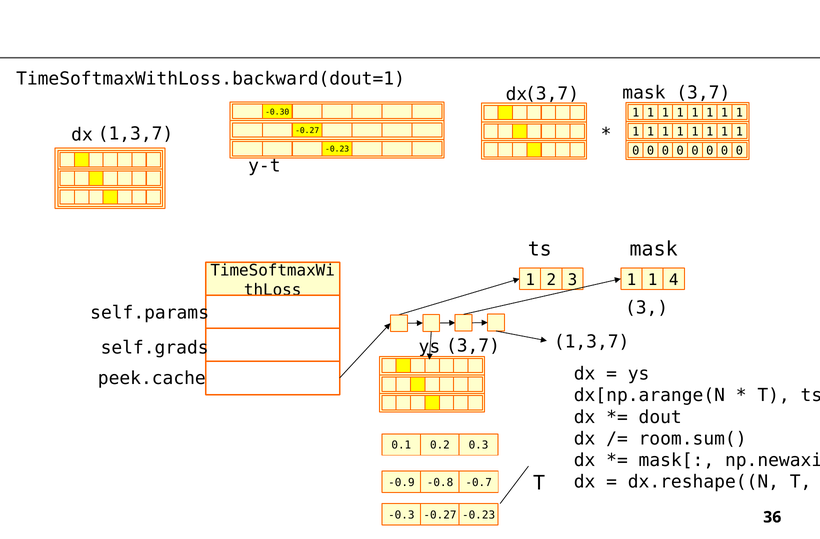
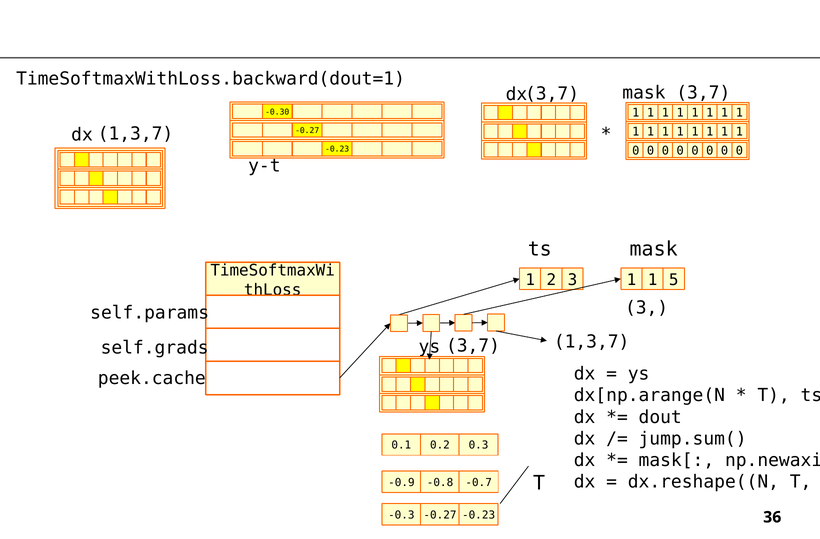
4: 4 -> 5 (674, 280)
room.sum(: room.sum( -> jump.sum( (693, 438)
